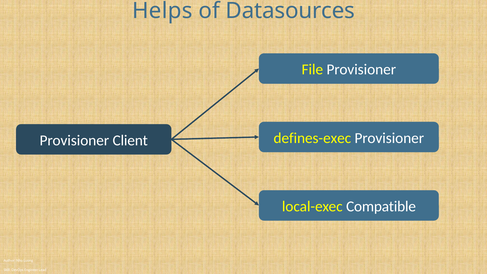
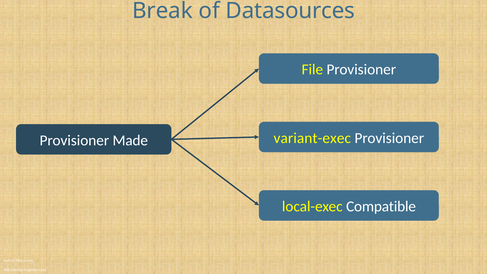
Helps: Helps -> Break (162, 11)
defines-exec: defines-exec -> variant-exec (312, 138)
Client: Client -> Made (130, 140)
